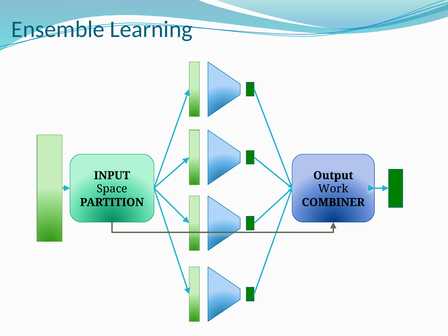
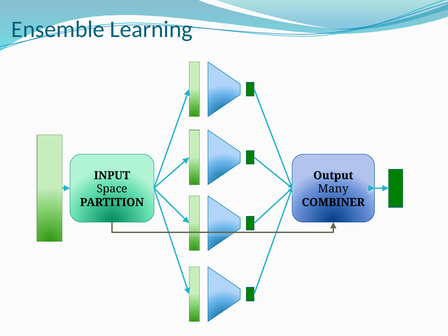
Work: Work -> Many (333, 189)
